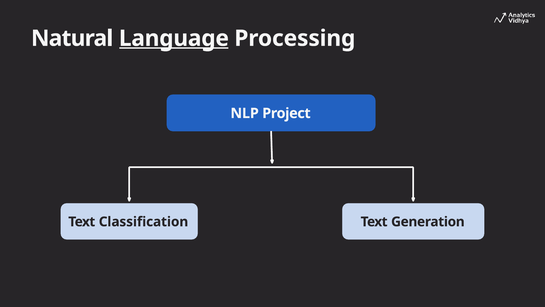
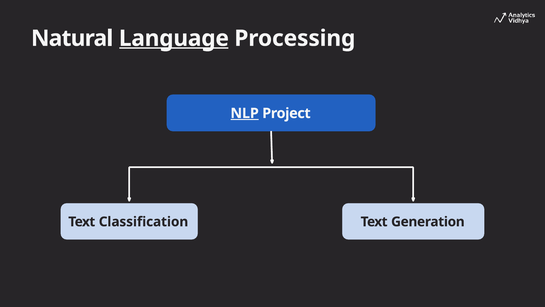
NLP underline: none -> present (245, 113)
